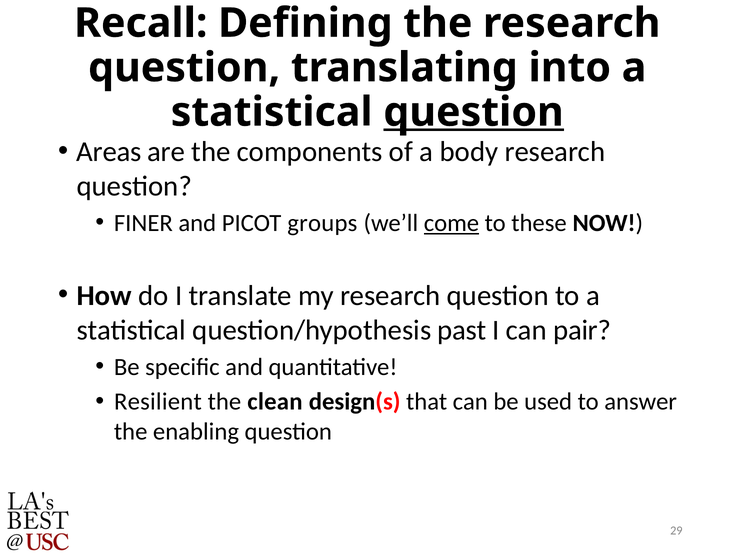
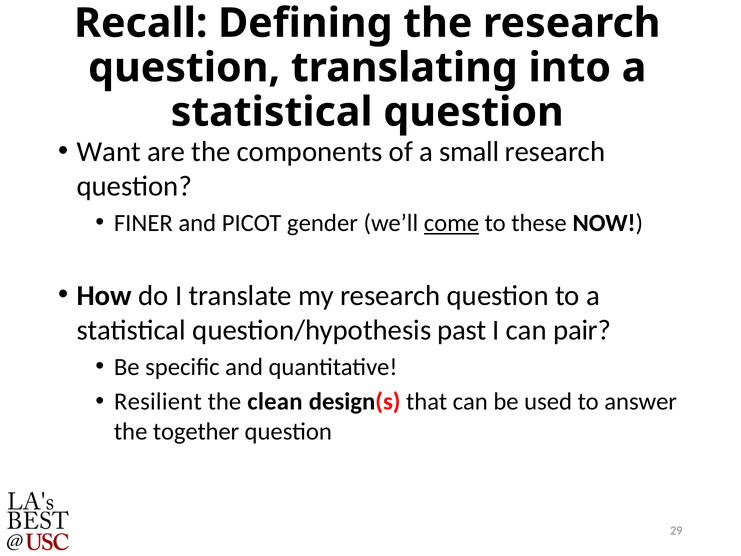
question underline: present -> none (474, 112)
Areas: Areas -> Want (109, 152)
body: body -> small (469, 152)
groups: groups -> gender (322, 223)
enabling: enabling -> together (196, 431)
